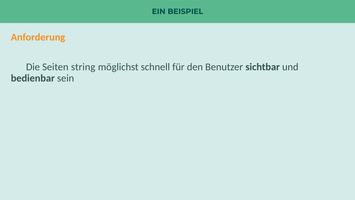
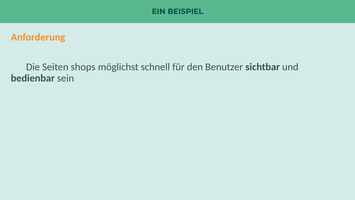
string: string -> shops (83, 67)
